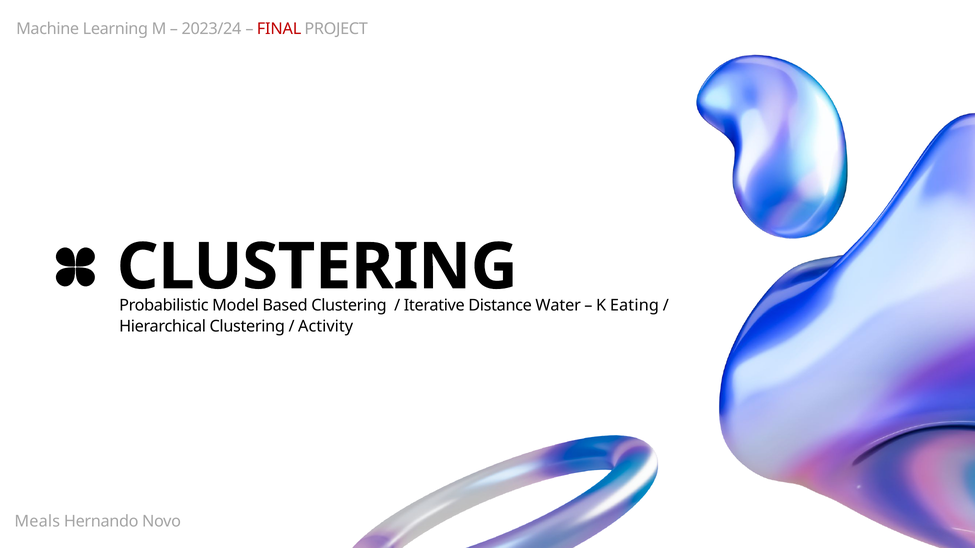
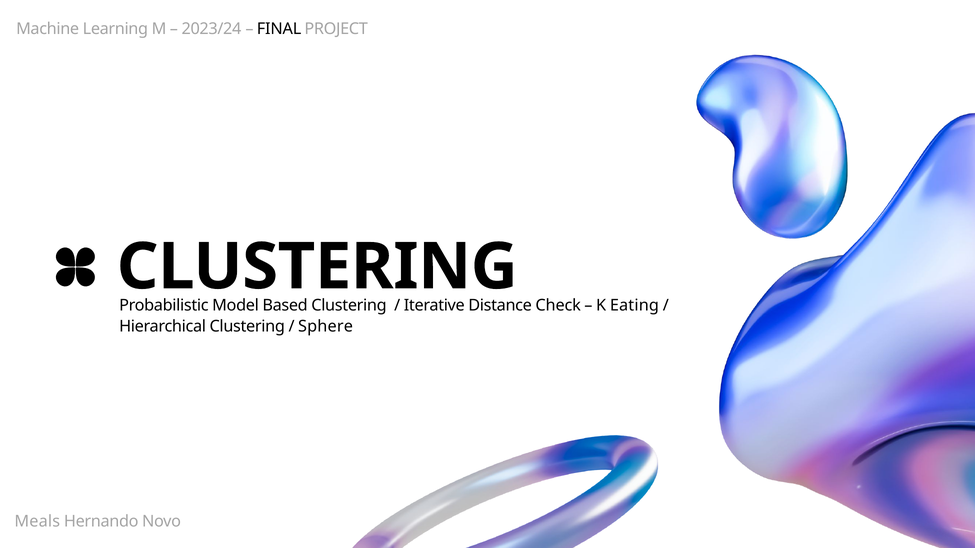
FINAL colour: red -> black (279, 29)
Water: Water -> Check (558, 305)
Activity: Activity -> Sphere (326, 327)
